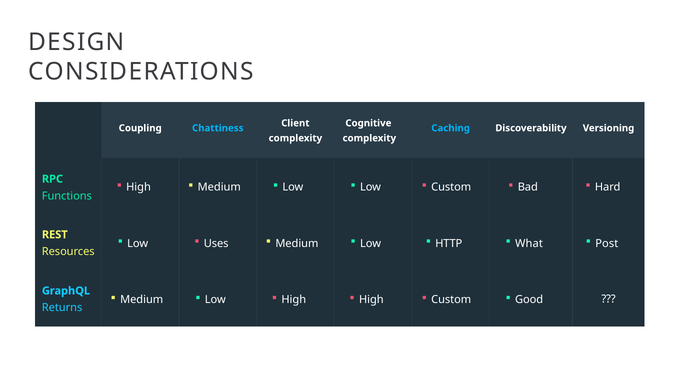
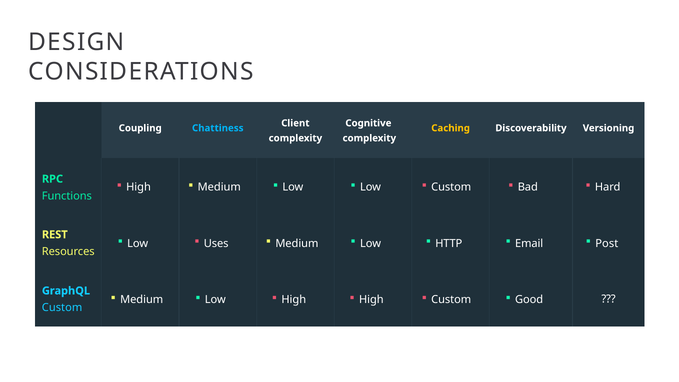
Caching colour: light blue -> yellow (451, 128)
What: What -> Email (529, 243)
Returns: Returns -> Custom (62, 308)
